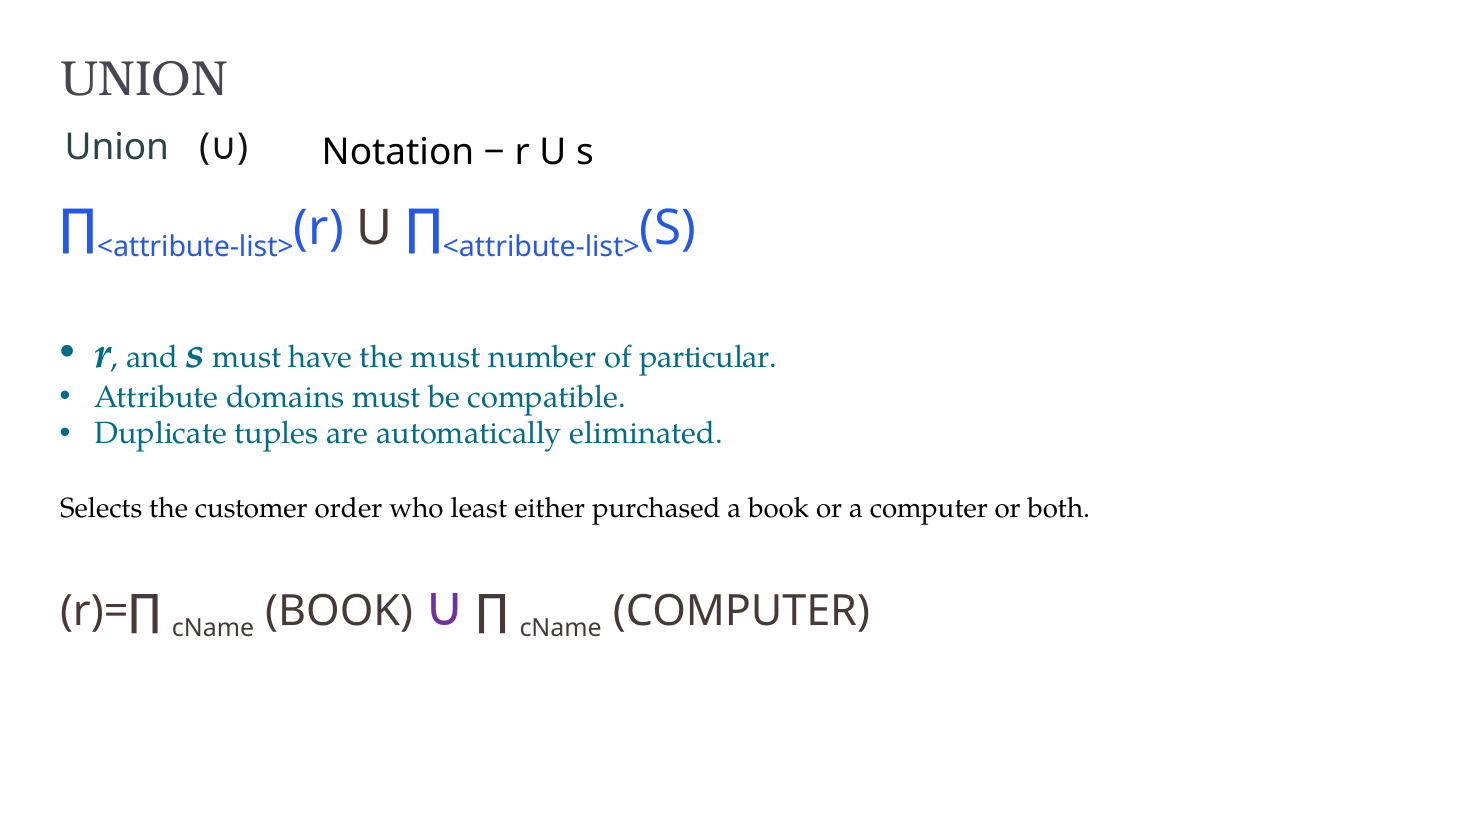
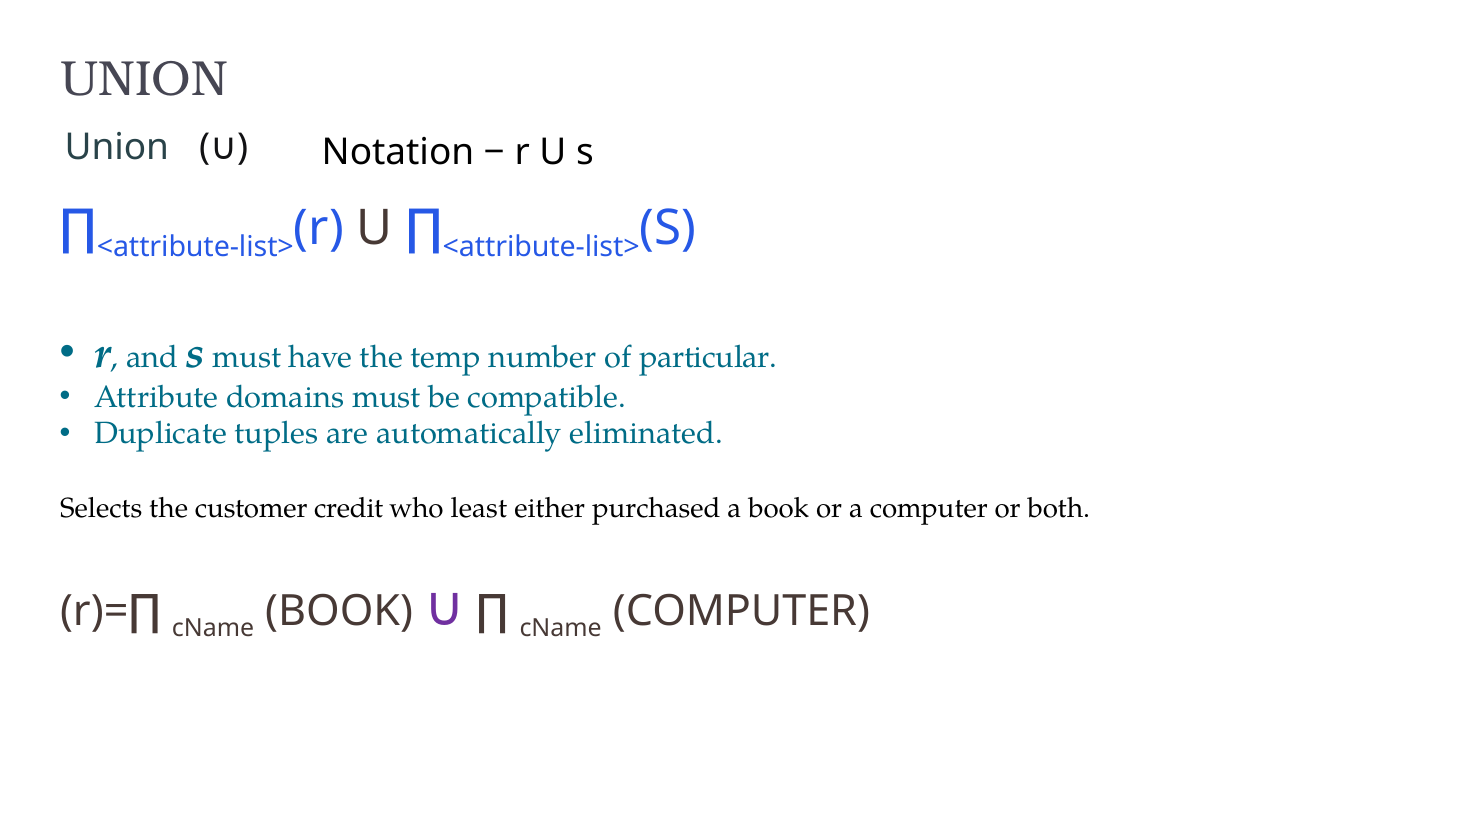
the must: must -> temp (446, 358)
order: order -> credit (349, 508)
